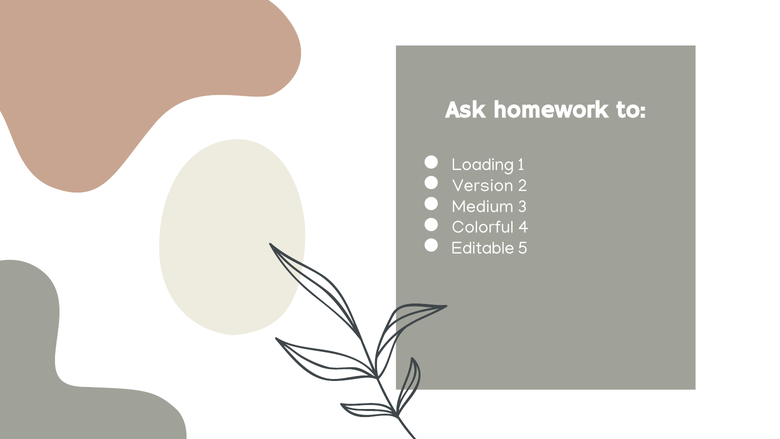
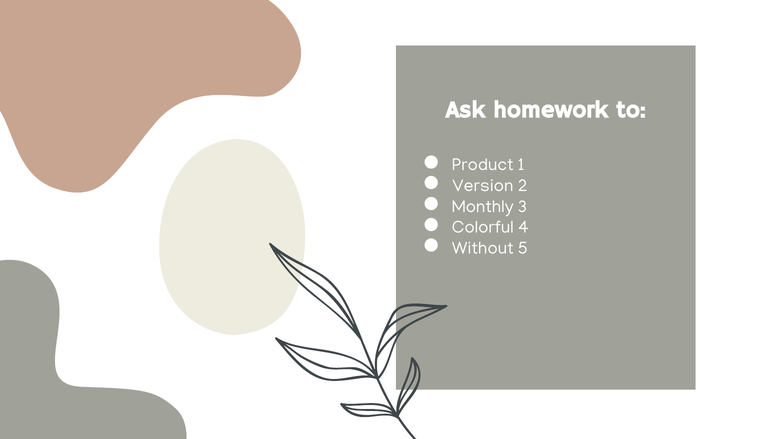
Loading: Loading -> Product (483, 165)
Medium: Medium -> Monthly (483, 206)
Editable: Editable -> Without (483, 248)
